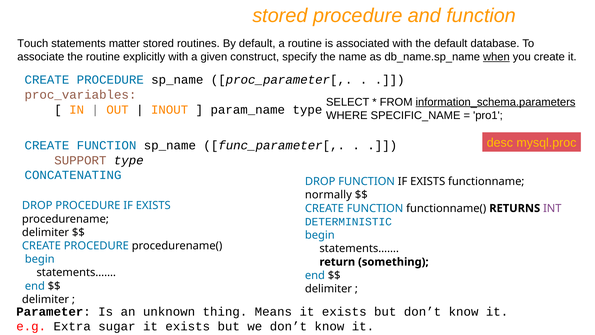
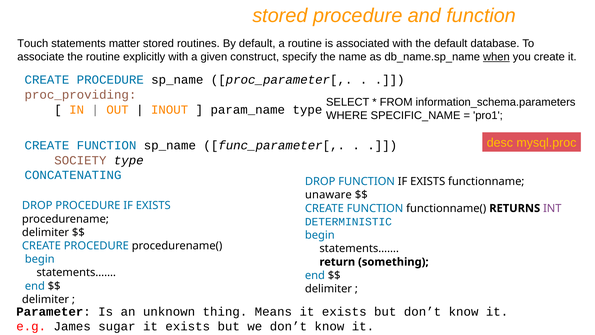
proc_variables: proc_variables -> proc_providing (80, 95)
information_schema.parameters underline: present -> none (496, 102)
SUPPORT: SUPPORT -> SOCIETY (80, 160)
normally: normally -> unaware (328, 195)
Extra: Extra -> James (72, 326)
